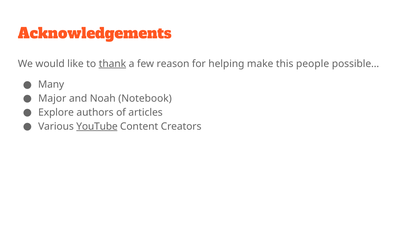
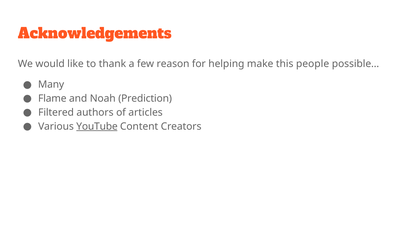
thank underline: present -> none (112, 64)
Major: Major -> Flame (52, 99)
Notebook: Notebook -> Prediction (145, 99)
Explore: Explore -> Filtered (56, 113)
